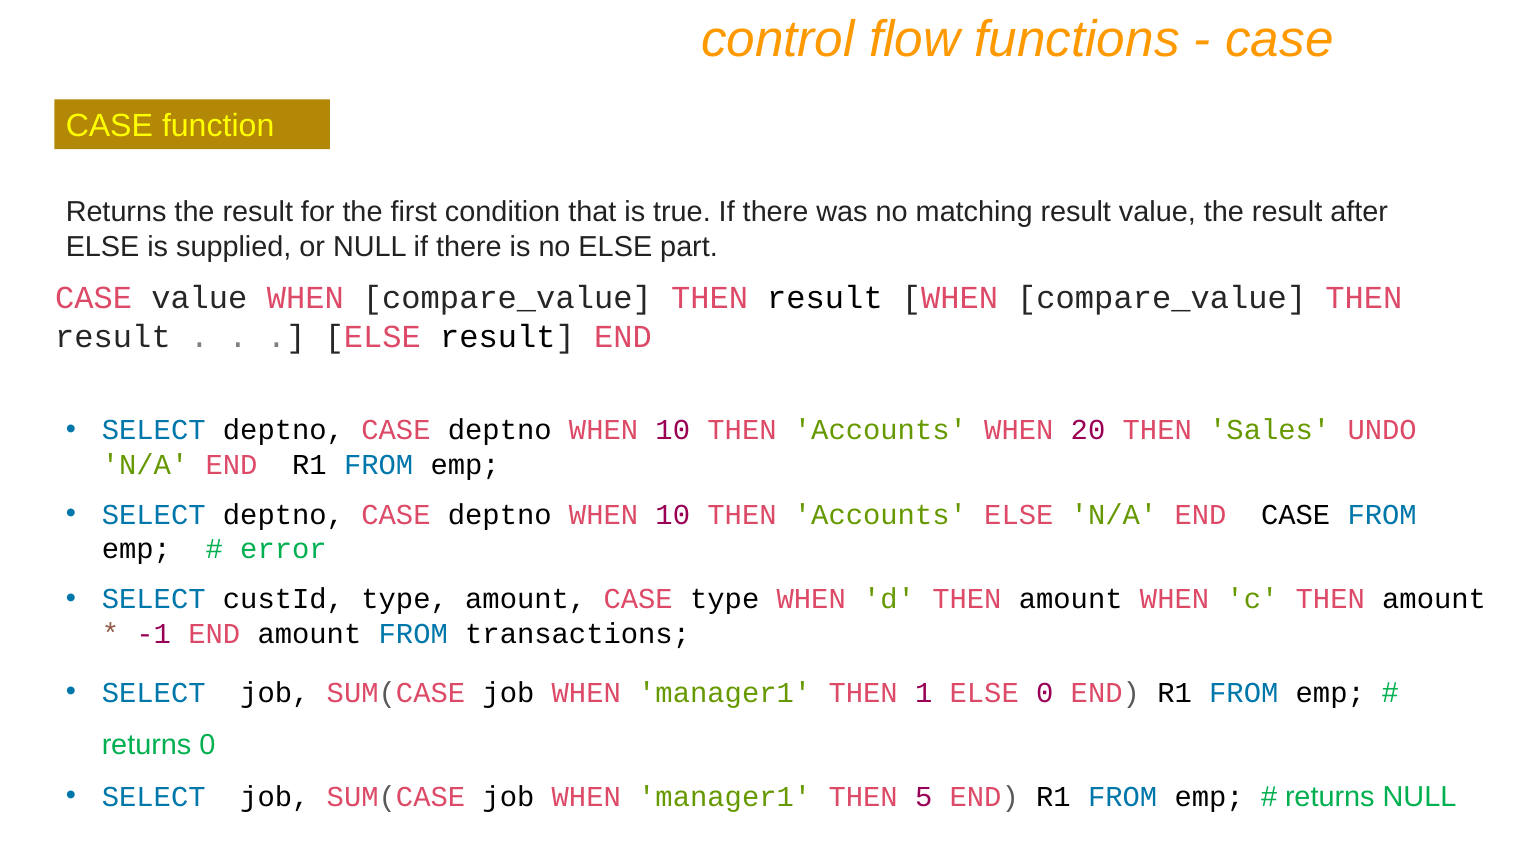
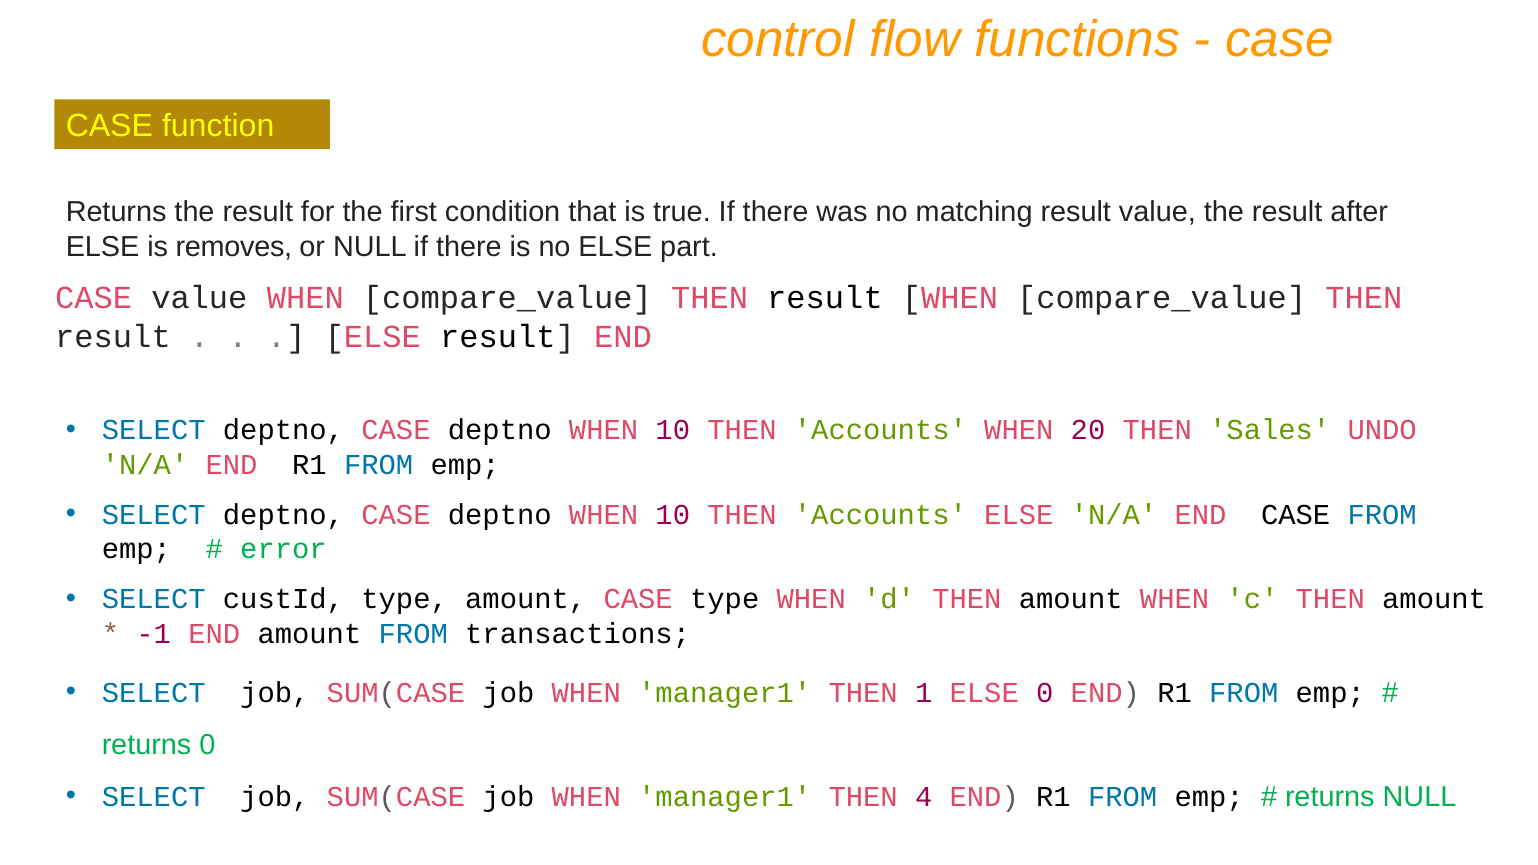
supplied: supplied -> removes (234, 247)
5: 5 -> 4 (924, 797)
